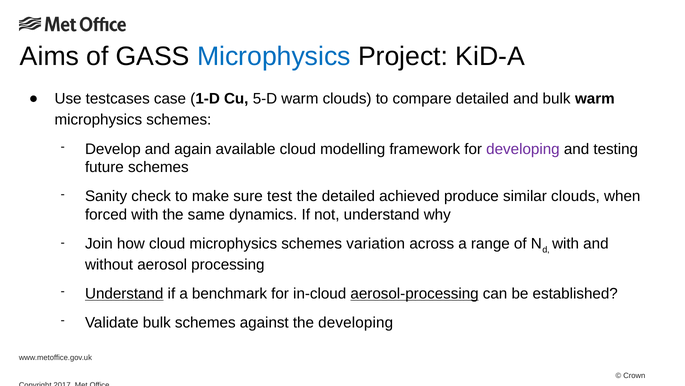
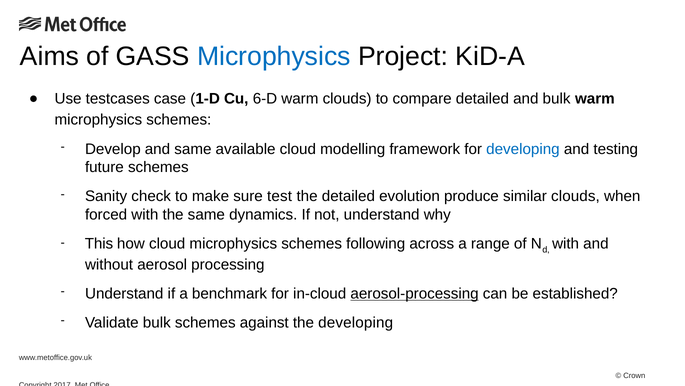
5-D: 5-D -> 6-D (265, 99)
and again: again -> same (193, 149)
developing colour: purple -> blue (523, 149)
achieved: achieved -> evolution (410, 196)
Join: Join -> This (99, 243)
variation: variation -> following (376, 243)
Understand underline: present -> none (124, 293)
